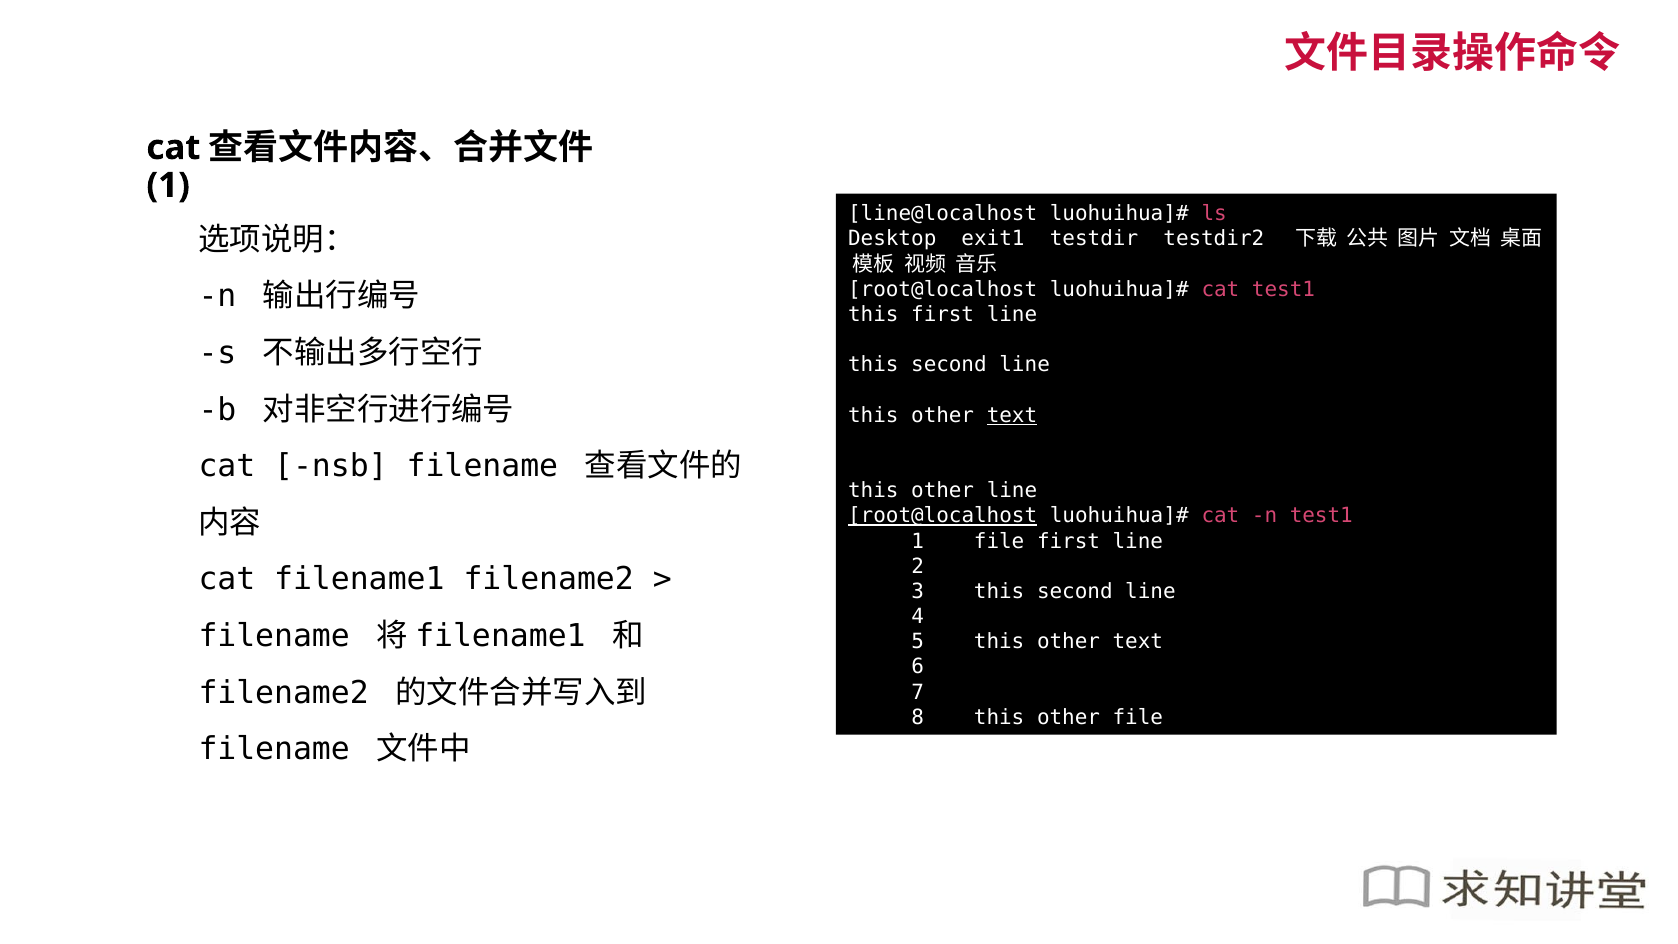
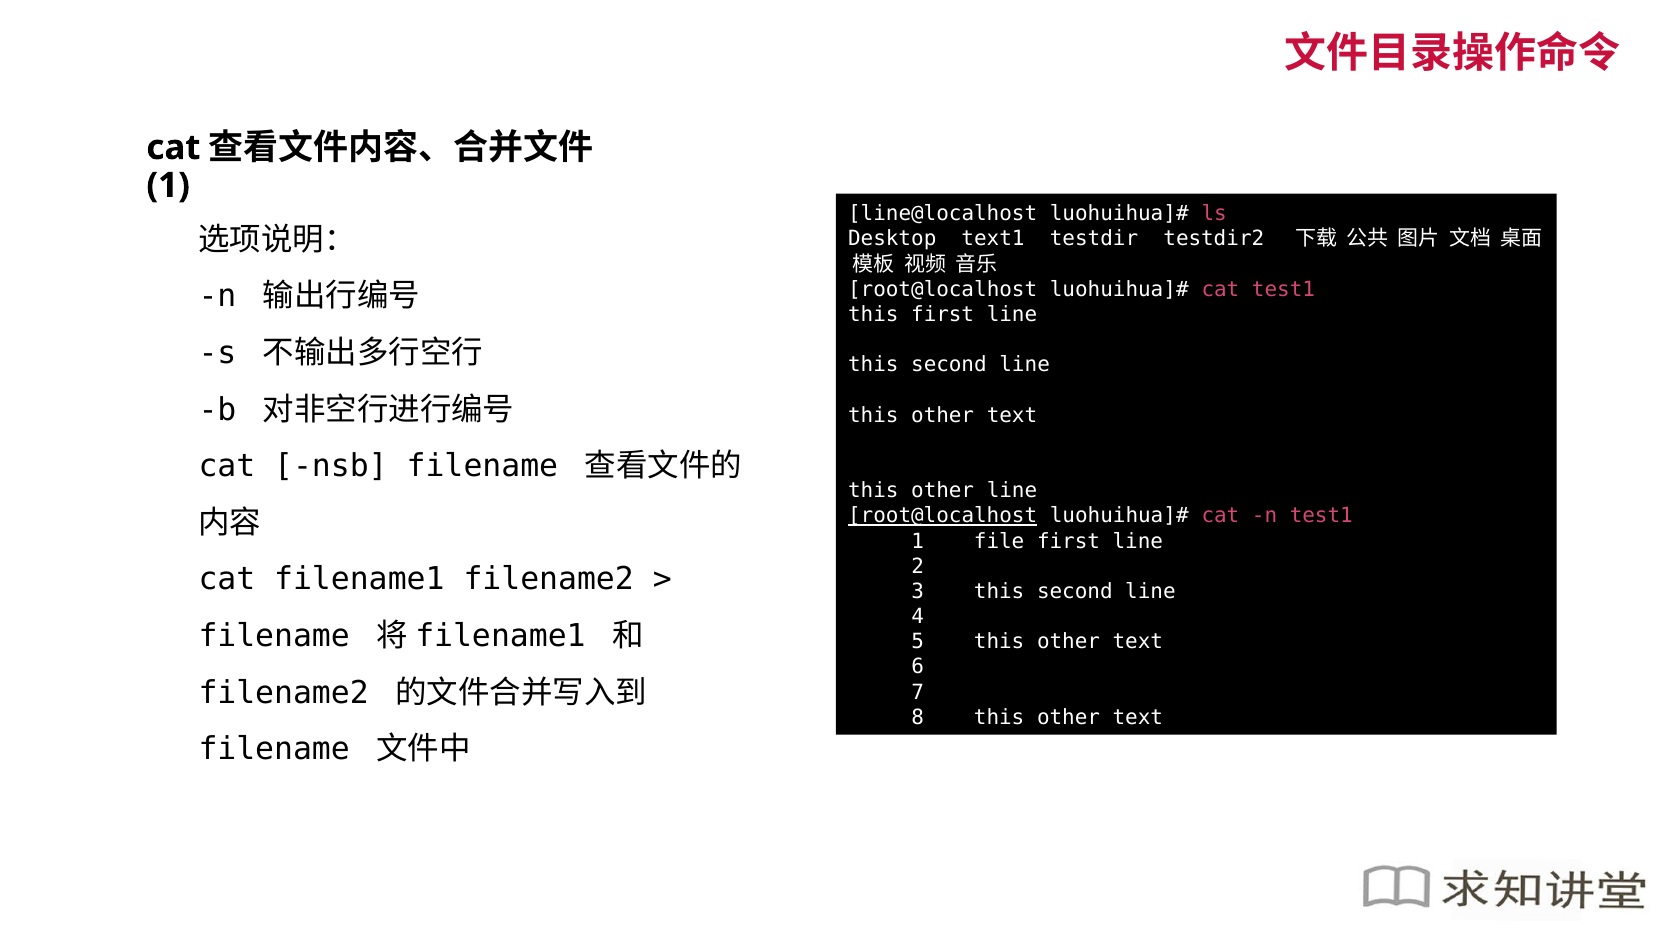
exit1: exit1 -> text1 (993, 239)
text underline: present -> none (1012, 415)
8 this other file: file -> text (1138, 717)
